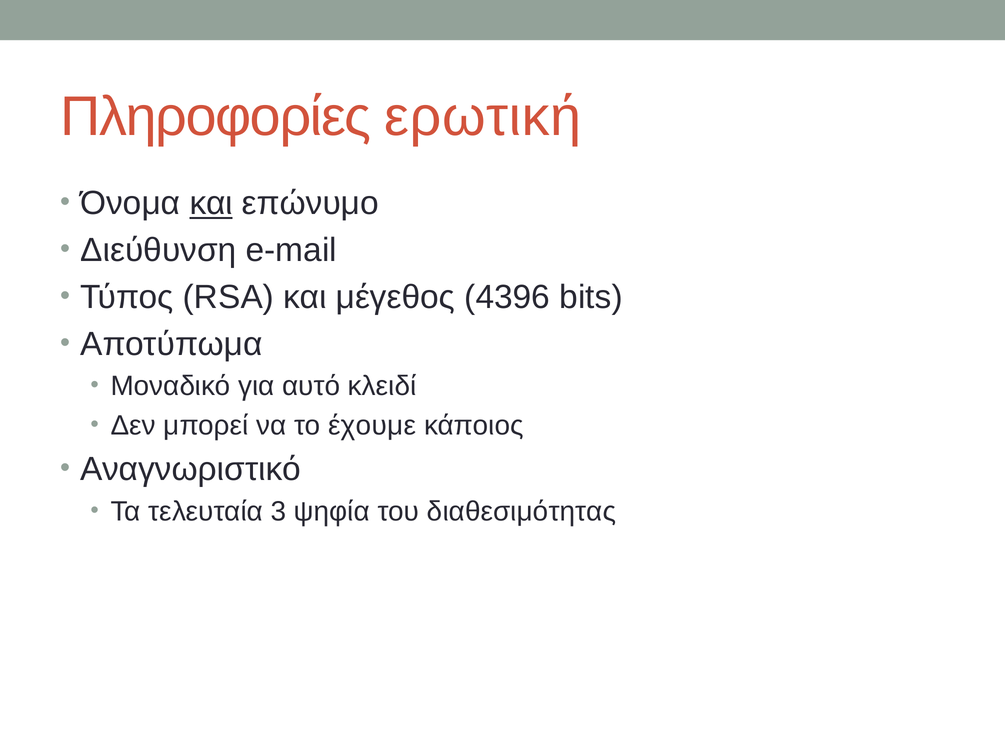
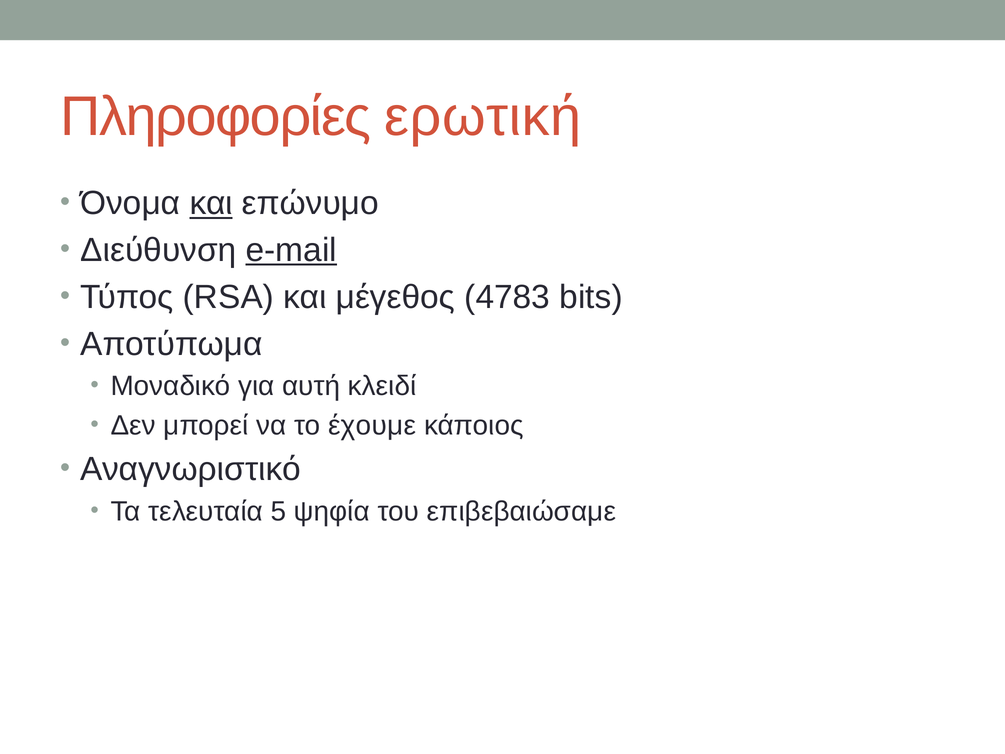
e-mail underline: none -> present (291, 250)
4396: 4396 -> 4783 (507, 297)
αυτό: αυτό -> αυτή (311, 386)
3: 3 -> 5 (278, 511)
διαθεσιμότητας: διαθεσιμότητας -> επιβεβαιώσαμε (521, 511)
